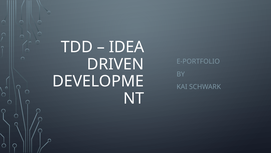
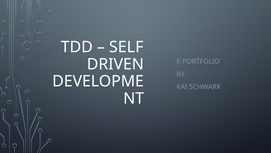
IDEA: IDEA -> SELF (126, 47)
